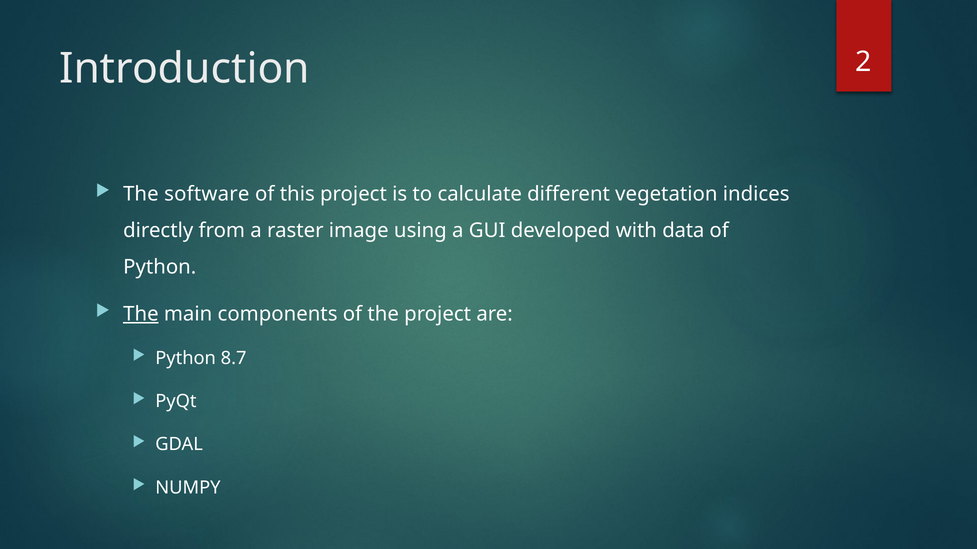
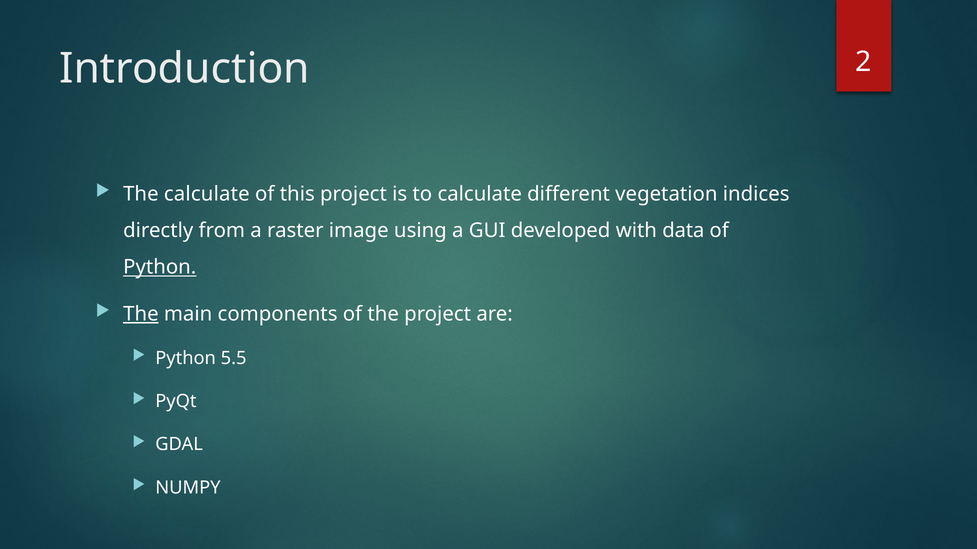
The software: software -> calculate (207, 194)
Python underline: none -> present (160, 267)
8.7: 8.7 -> 5.5 (234, 359)
